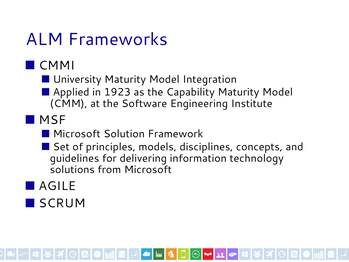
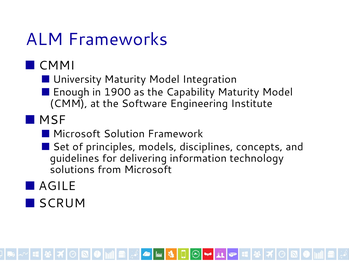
Applied: Applied -> Enough (71, 92)
1923: 1923 -> 1900 (117, 92)
